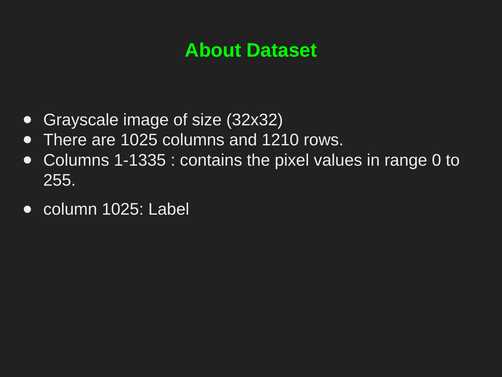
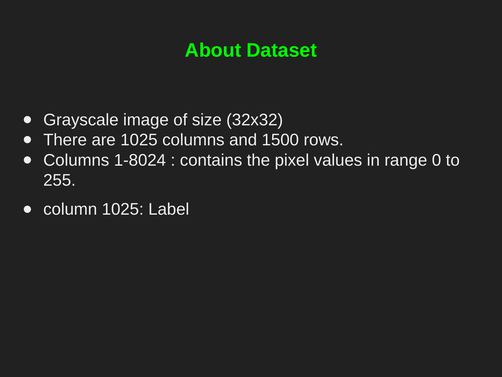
1210: 1210 -> 1500 (280, 140)
1-1335: 1-1335 -> 1-8024 (140, 160)
